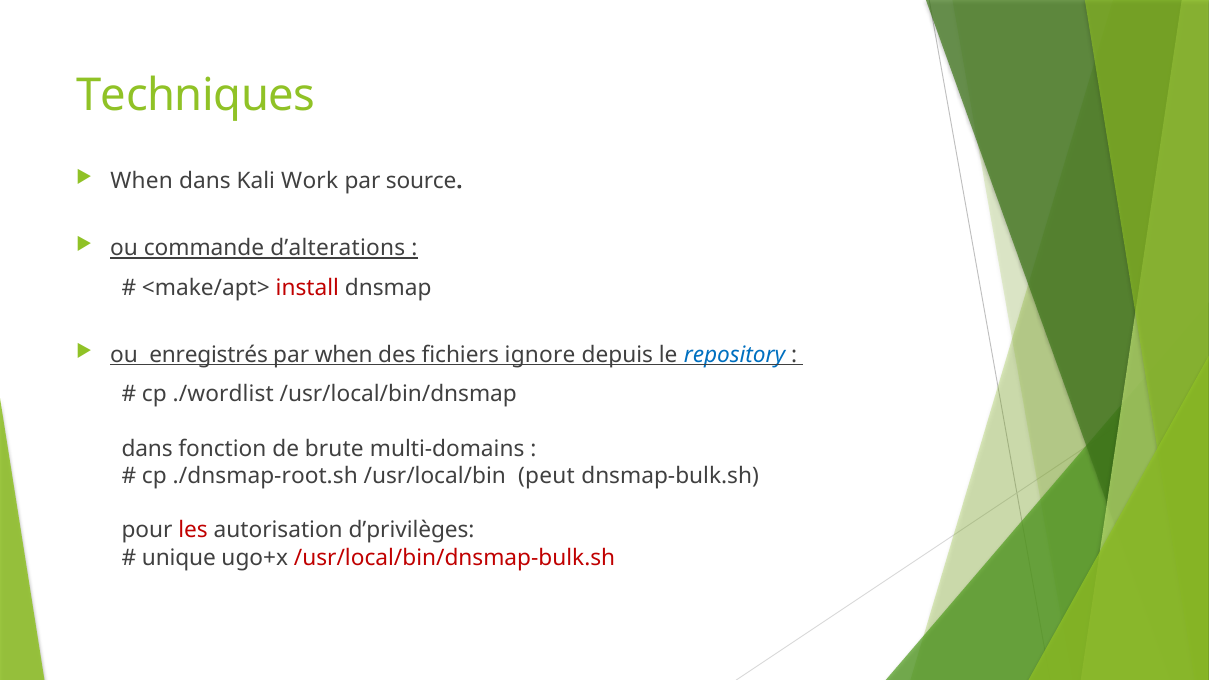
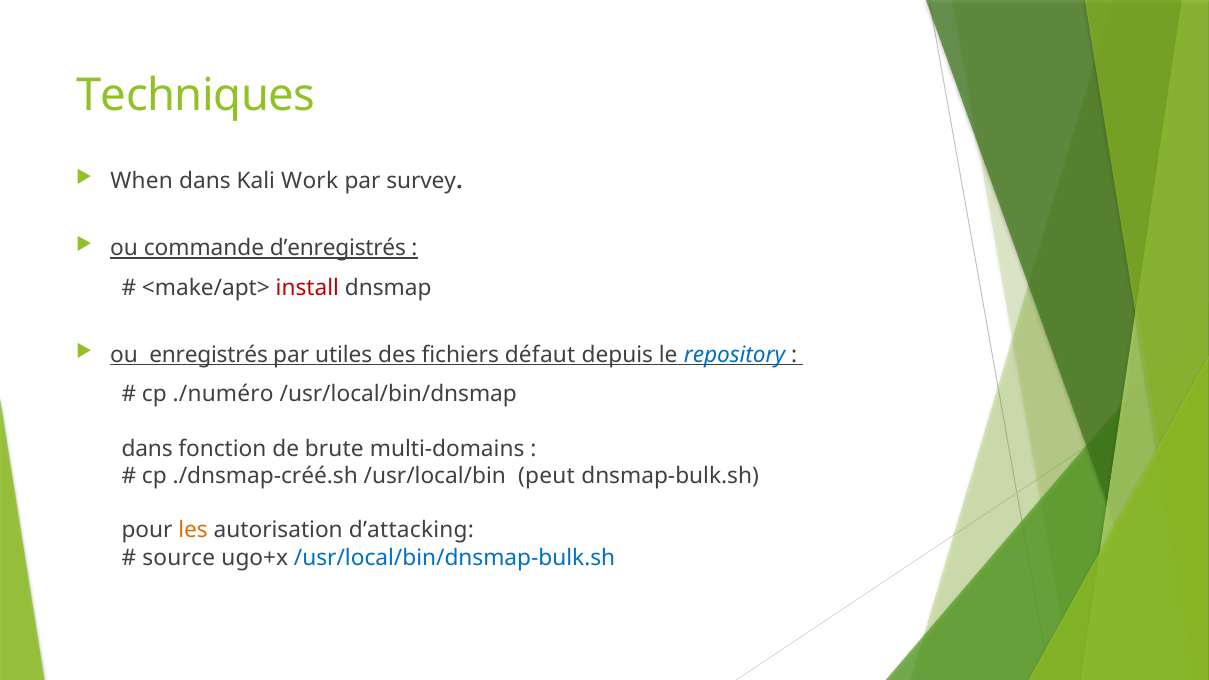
source: source -> survey (421, 181)
d’alterations: d’alterations -> d’enregistrés (338, 248)
par when: when -> utiles (344, 355)
ignore: ignore -> défaut (540, 355)
./wordlist: ./wordlist -> ./numéro (223, 394)
./dnsmap-root.sh: ./dnsmap-root.sh -> ./dnsmap-créé.sh (265, 476)
les colour: red -> orange (193, 530)
d’privilèges: d’privilèges -> d’attacking (411, 530)
unique: unique -> source (179, 558)
/usr/local/bin/dnsmap-bulk.sh colour: red -> blue (455, 558)
